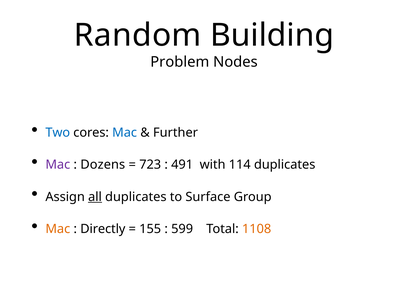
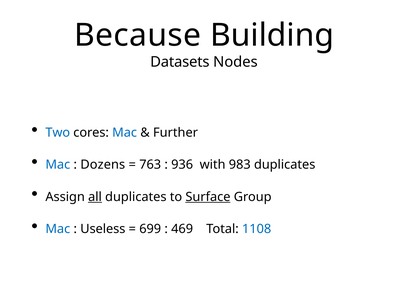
Random: Random -> Because (138, 35)
Problem: Problem -> Datasets (180, 62)
Mac colour: purple -> blue (58, 165)
723: 723 -> 763 (150, 165)
491: 491 -> 936 (182, 165)
114: 114 -> 983 (240, 165)
Surface underline: none -> present (208, 197)
Mac colour: orange -> blue (58, 229)
Directly: Directly -> Useless (103, 229)
155: 155 -> 699 (150, 229)
599: 599 -> 469 (182, 229)
1108 colour: orange -> blue (257, 229)
